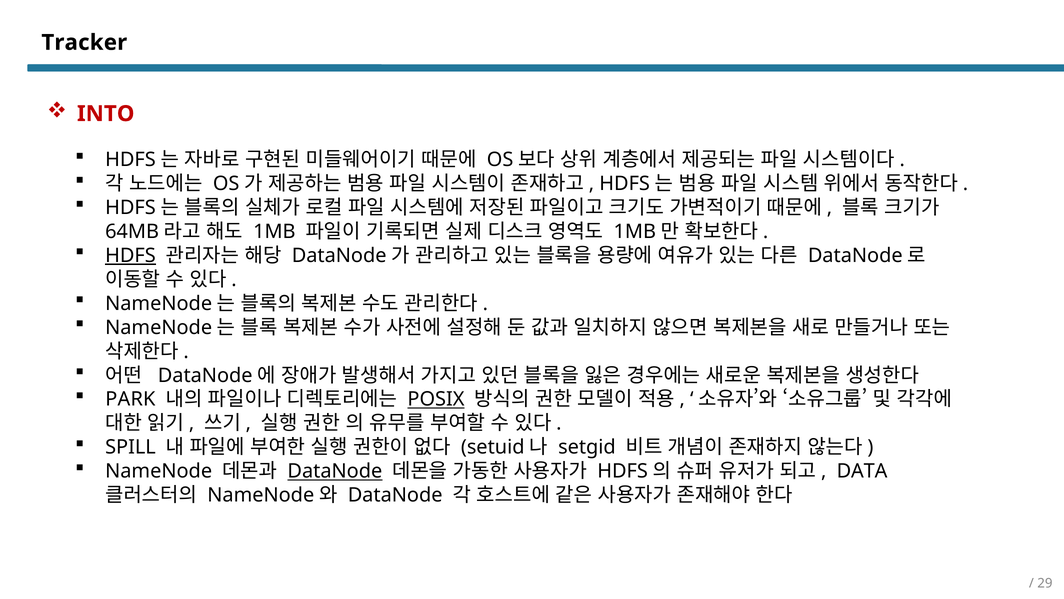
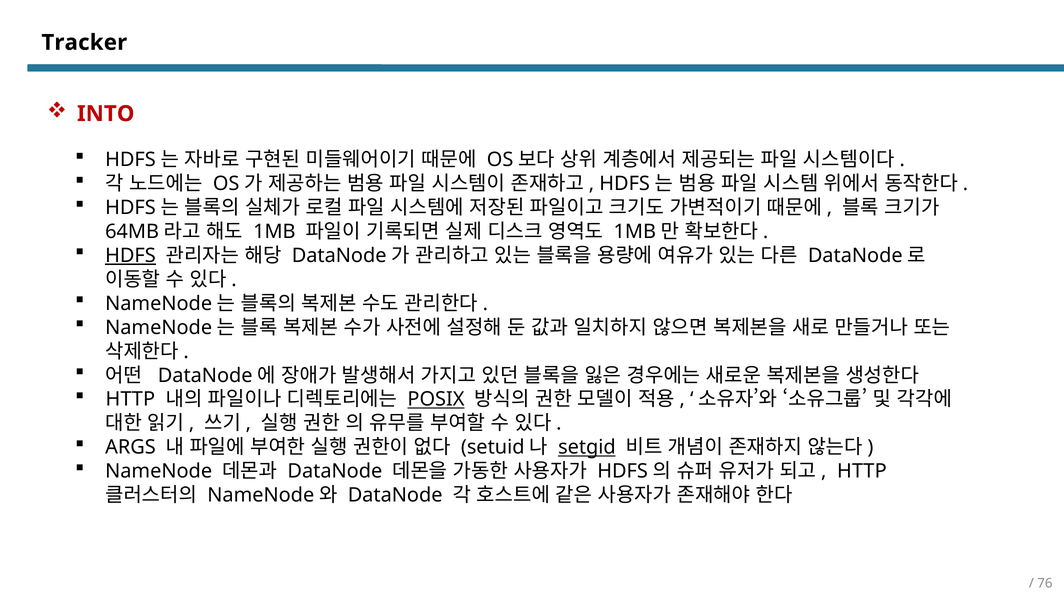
PARK: PARK -> HTTP (130, 399)
SPILL: SPILL -> ARGS (130, 447)
setgid underline: none -> present (587, 447)
DataNode underline: present -> none (335, 471)
DATA: DATA -> HTTP (862, 471)
29: 29 -> 76 (1045, 583)
